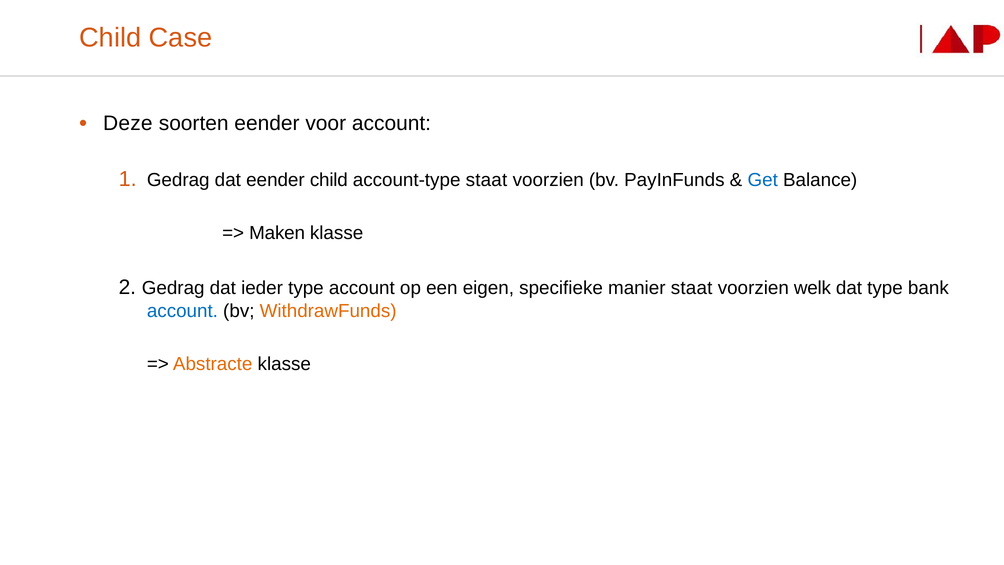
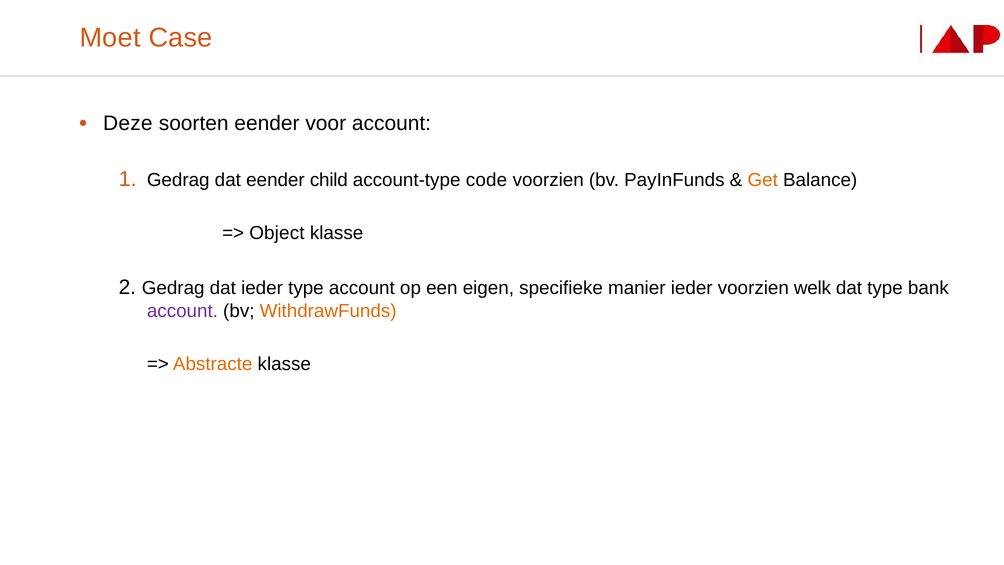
Child: Child -> Moet (110, 38)
account-type staat: staat -> code (486, 180)
Get colour: blue -> orange (763, 180)
Maken: Maken -> Object (277, 233)
manier staat: staat -> ieder (692, 288)
account colour: blue -> purple (182, 311)
